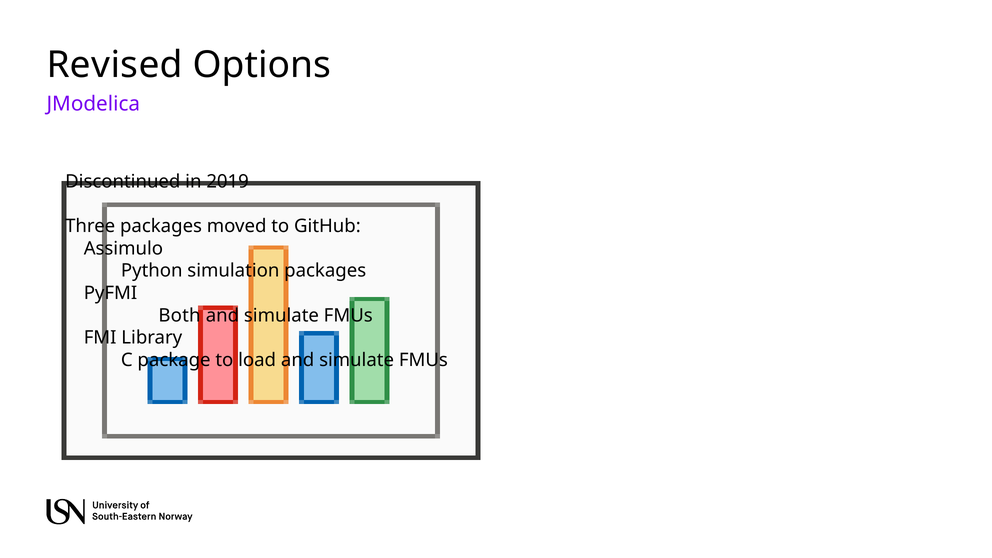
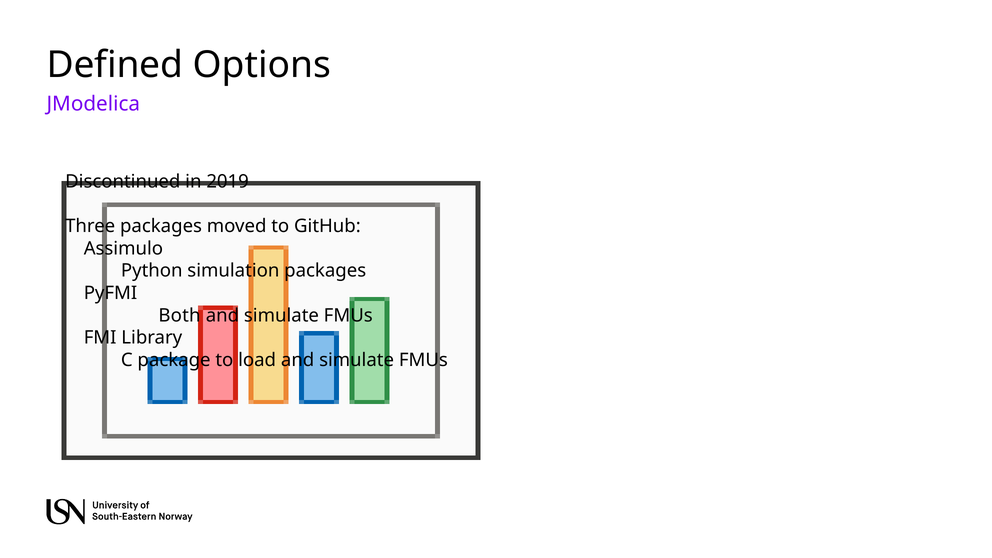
Revised: Revised -> Defined (115, 65)
